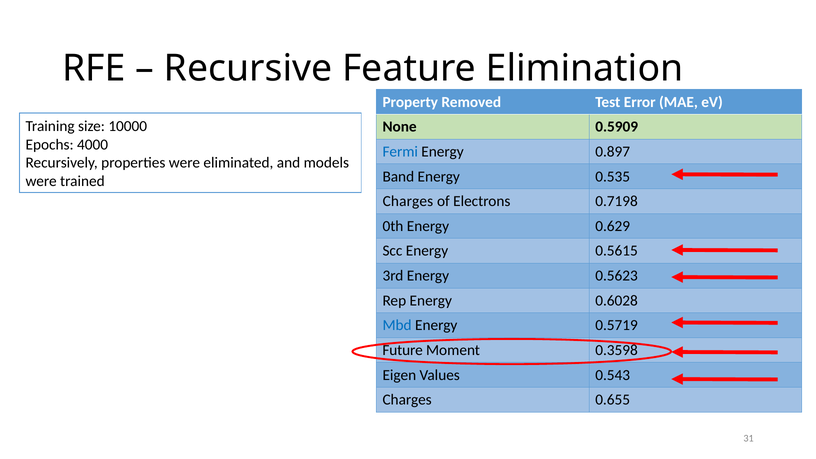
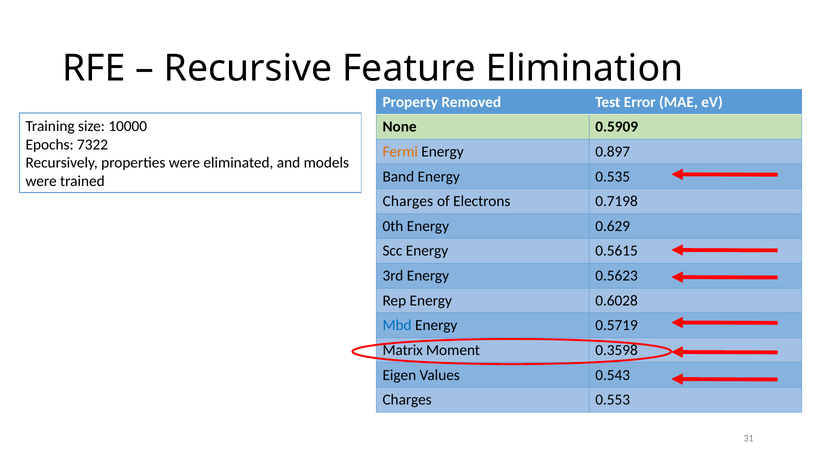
4000: 4000 -> 7322 (93, 145)
Fermi colour: blue -> orange (400, 152)
Future: Future -> Matrix (403, 350)
0.655: 0.655 -> 0.553 (613, 400)
